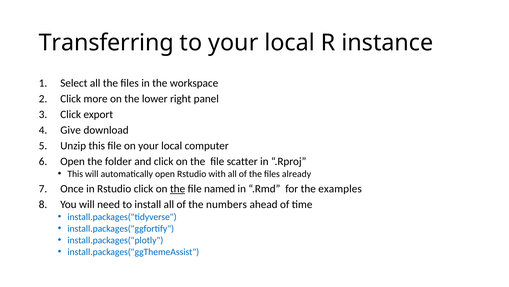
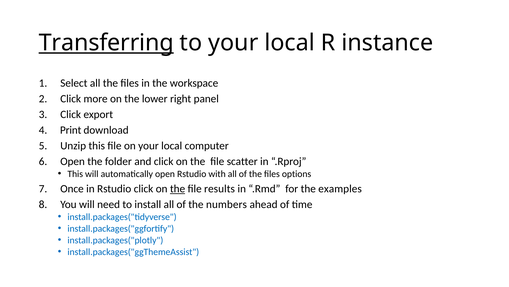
Transferring underline: none -> present (106, 43)
Give: Give -> Print (71, 130)
already: already -> options (297, 174)
named: named -> results (220, 188)
